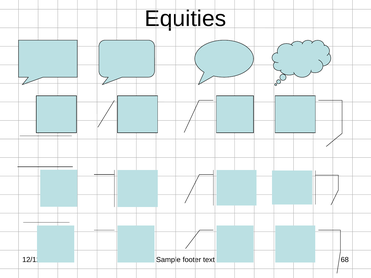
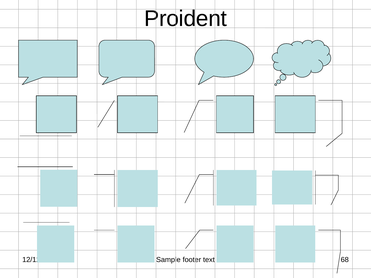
Equities: Equities -> Proident (186, 19)
